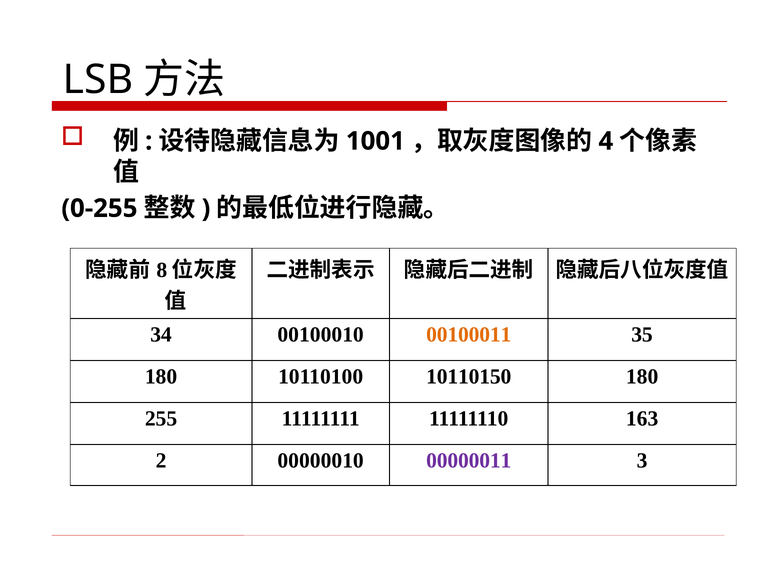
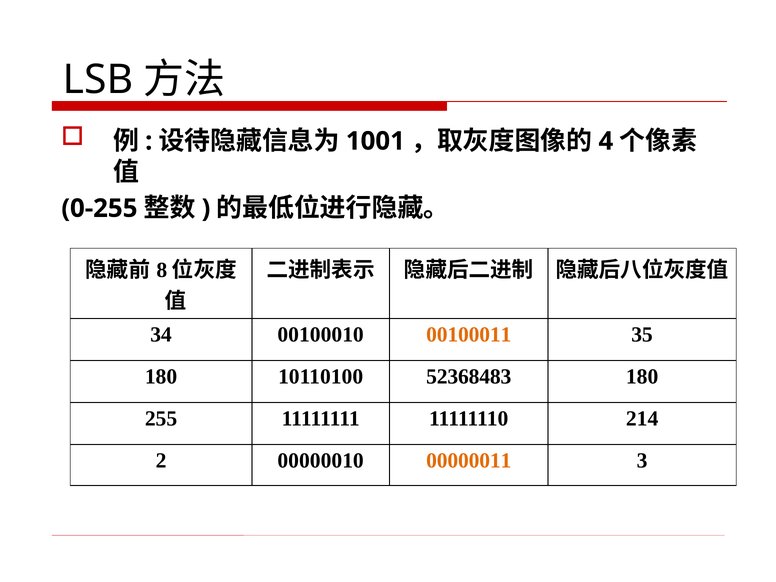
10110150: 10110150 -> 52368483 (469, 376)
163: 163 -> 214 (642, 419)
00000011 colour: purple -> orange (469, 461)
